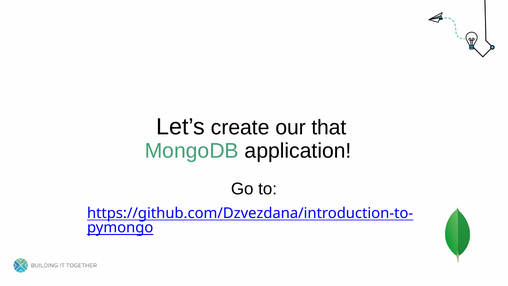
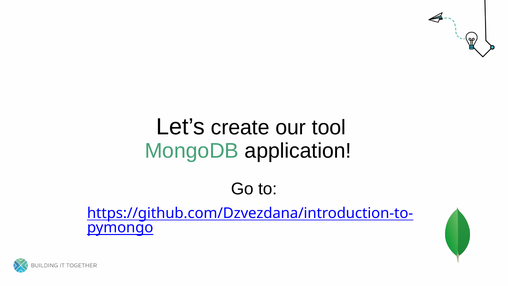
that: that -> tool (329, 127)
